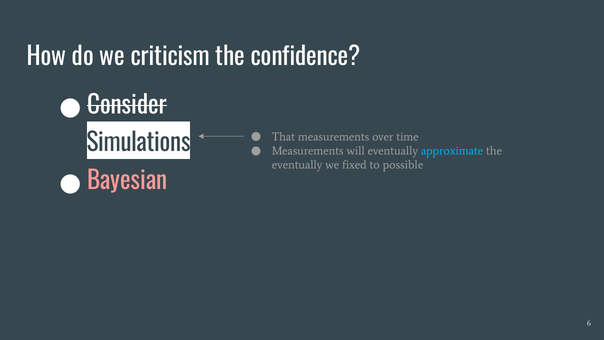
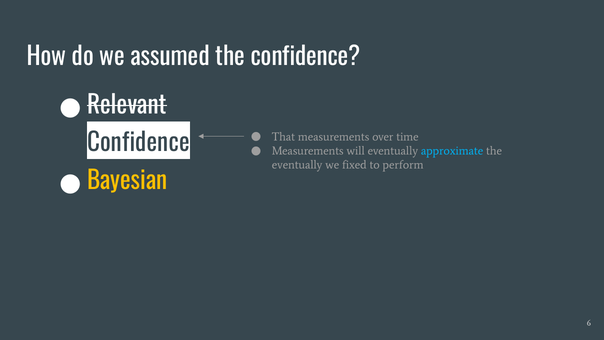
criticism: criticism -> assumed (170, 57)
Consider: Consider -> Relevant (127, 105)
Simulations: Simulations -> Confidence (138, 143)
possible: possible -> perform (403, 165)
Bayesian colour: pink -> yellow (127, 181)
